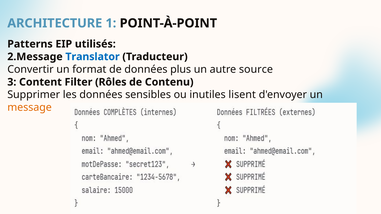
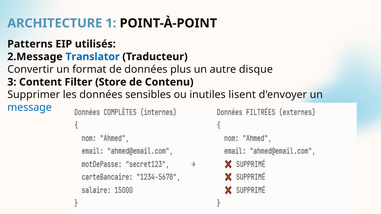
source: source -> disque (256, 69)
Rôles: Rôles -> Store (111, 82)
message colour: orange -> blue (30, 108)
